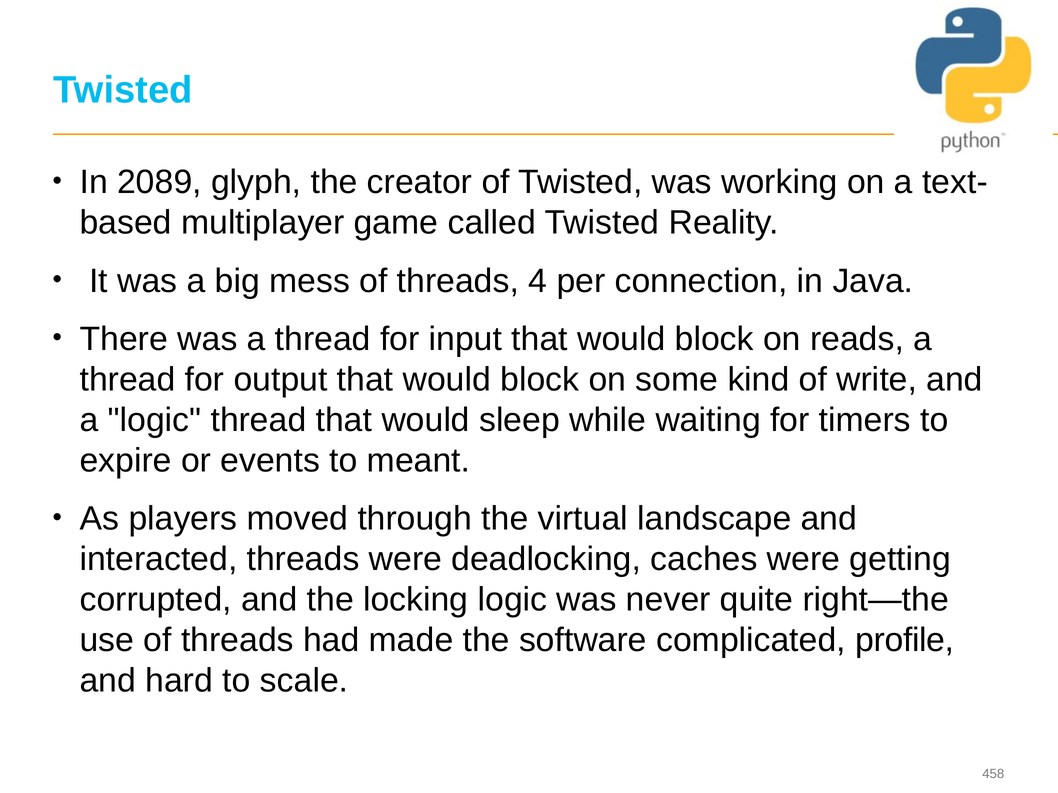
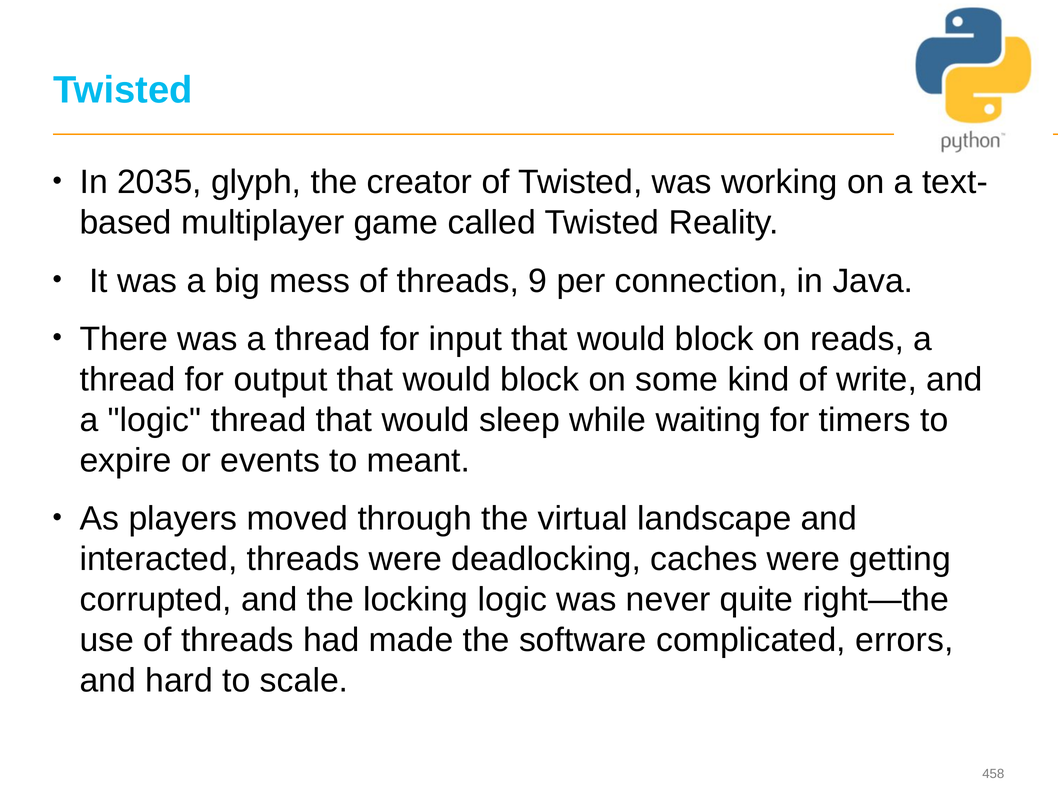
2089: 2089 -> 2035 (159, 182)
4: 4 -> 9 (538, 281)
profile: profile -> errors (904, 641)
